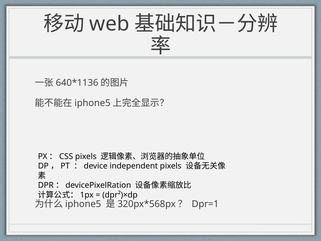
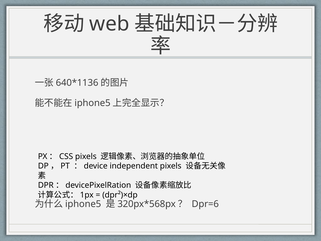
Dpr=1: Dpr=1 -> Dpr=6 (205, 204)
